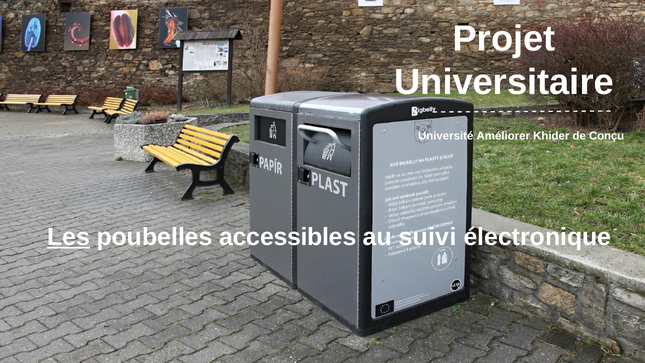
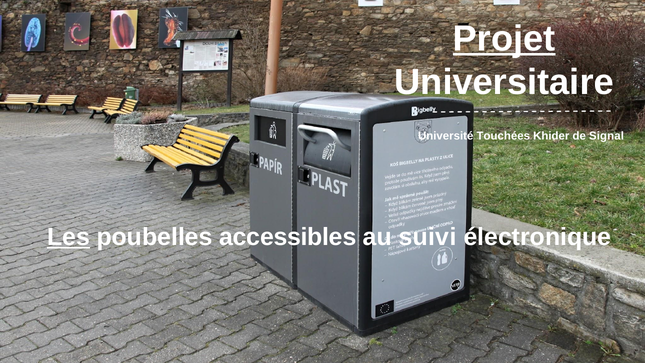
Projet underline: none -> present (504, 39)
Améliorer: Améliorer -> Touchées (503, 136)
Conçu: Conçu -> Signal (607, 136)
